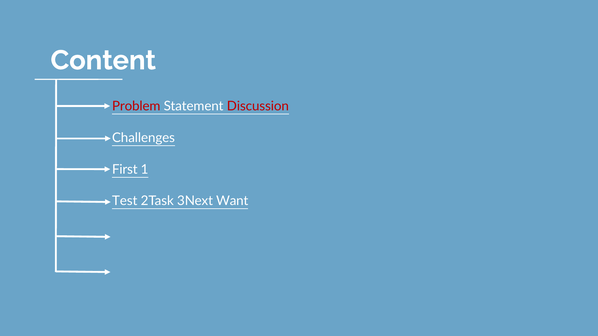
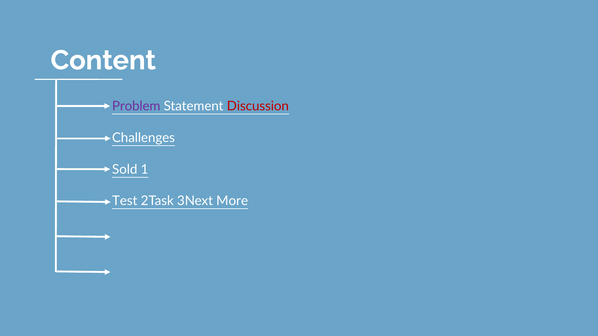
Problem colour: red -> purple (136, 106)
First: First -> Sold (125, 170)
Want: Want -> More (232, 201)
